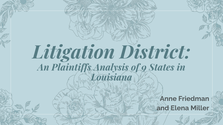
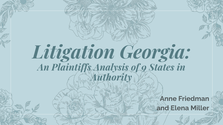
District: District -> Georgia (155, 53)
Louisiana: Louisiana -> Authority (111, 78)
